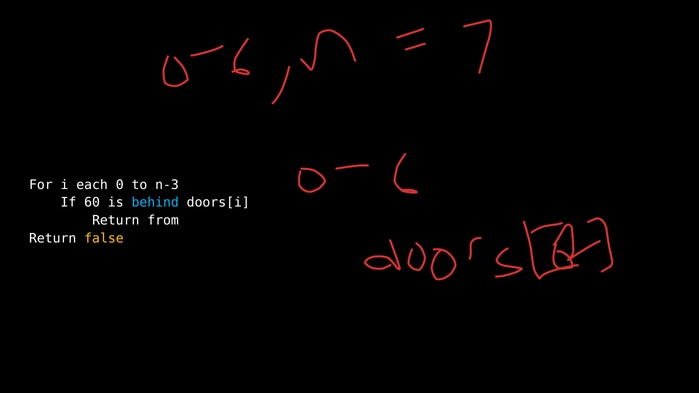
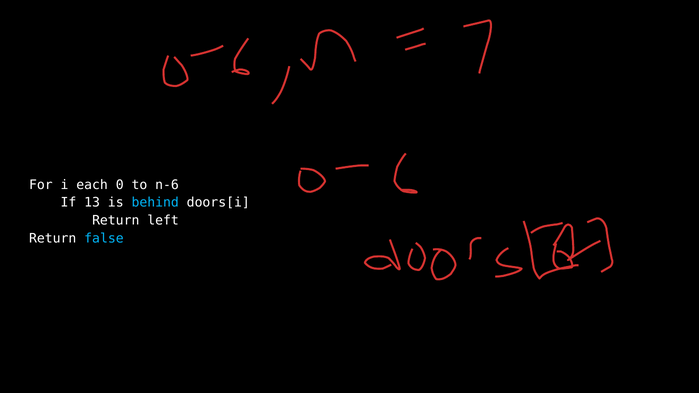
n-3: n-3 -> n-6 (167, 185)
60: 60 -> 13 (92, 203)
from: from -> left (163, 221)
false colour: yellow -> light blue (104, 239)
